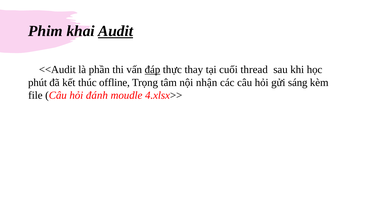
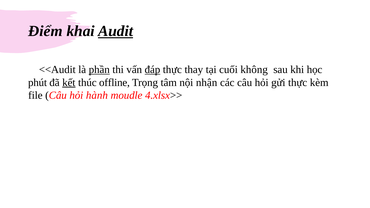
Phim: Phim -> Điểm (45, 31)
phần underline: none -> present (99, 70)
thread: thread -> không (254, 70)
kết underline: none -> present (69, 83)
gửi sáng: sáng -> thực (298, 83)
đánh: đánh -> hành (97, 95)
